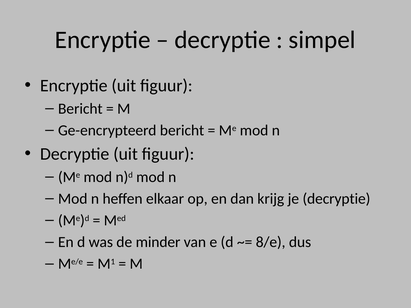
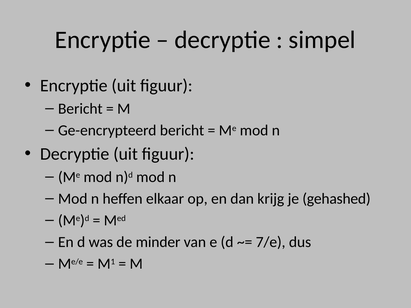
je decryptie: decryptie -> gehashed (336, 199)
8/e: 8/e -> 7/e (271, 242)
